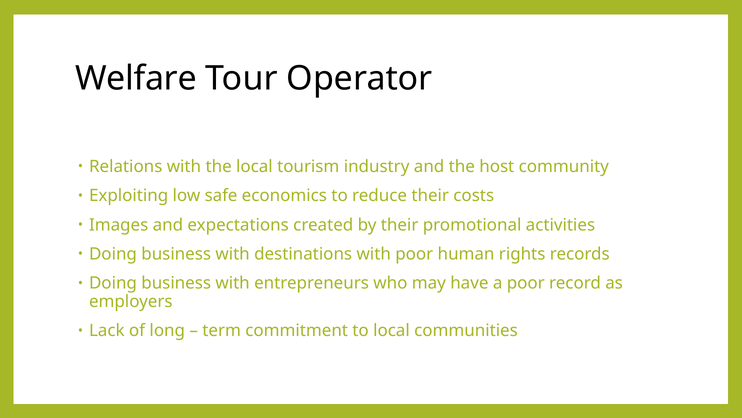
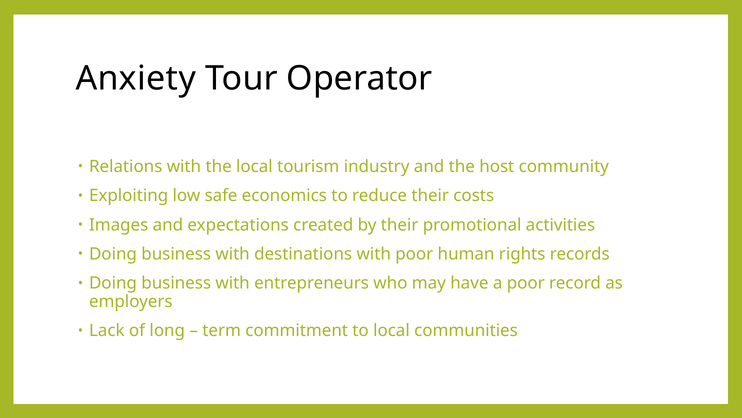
Welfare: Welfare -> Anxiety (136, 78)
